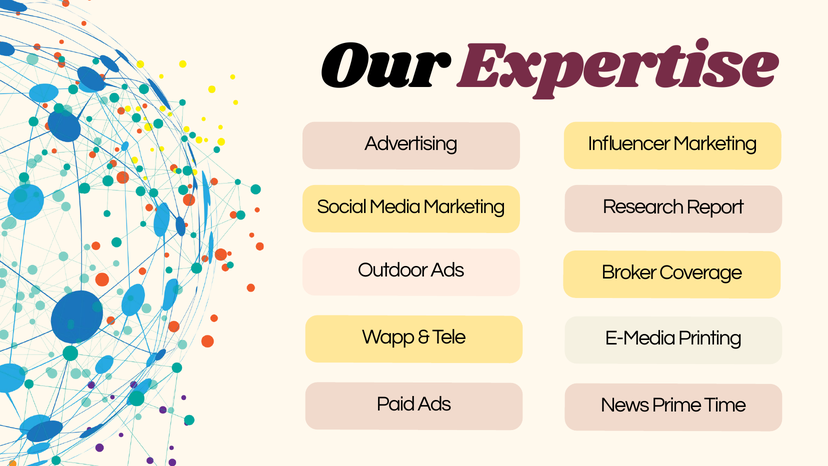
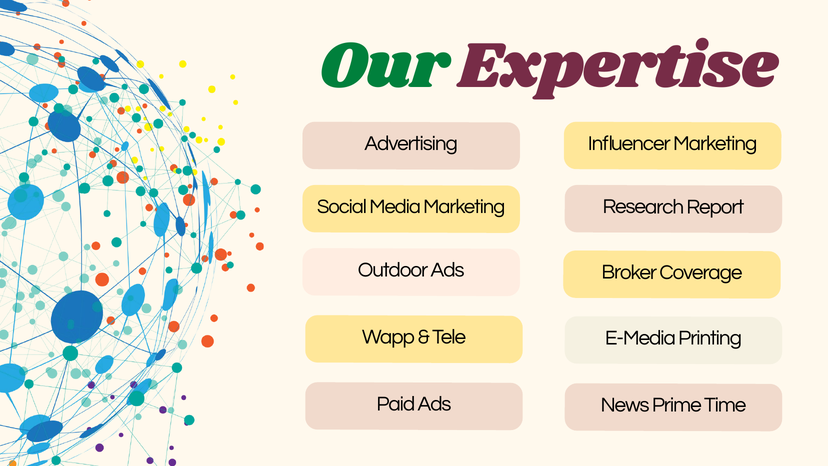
Our colour: black -> green (384, 66)
